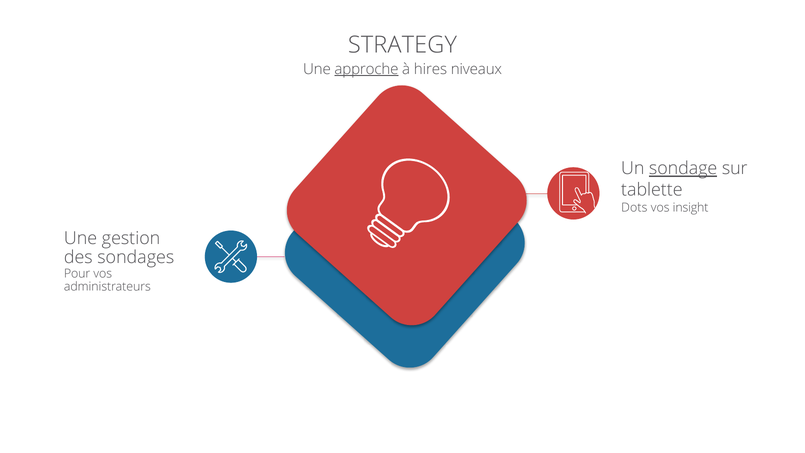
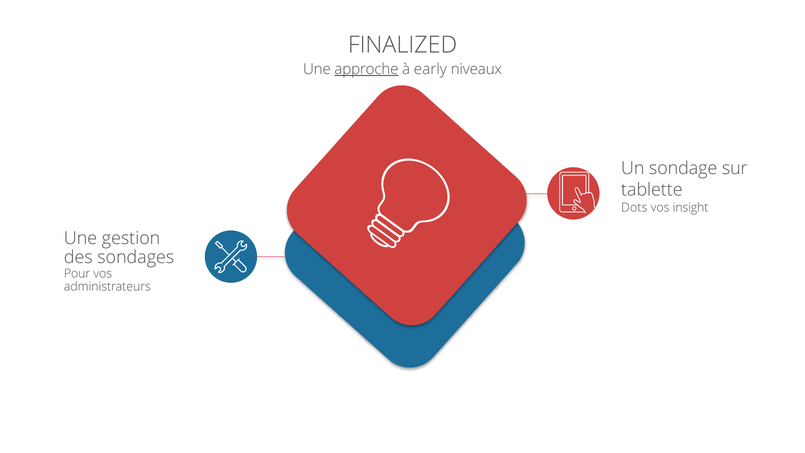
STRATEGY: STRATEGY -> FINALIZED (403, 45)
hires: hires -> early (430, 69)
sondage underline: present -> none (683, 168)
